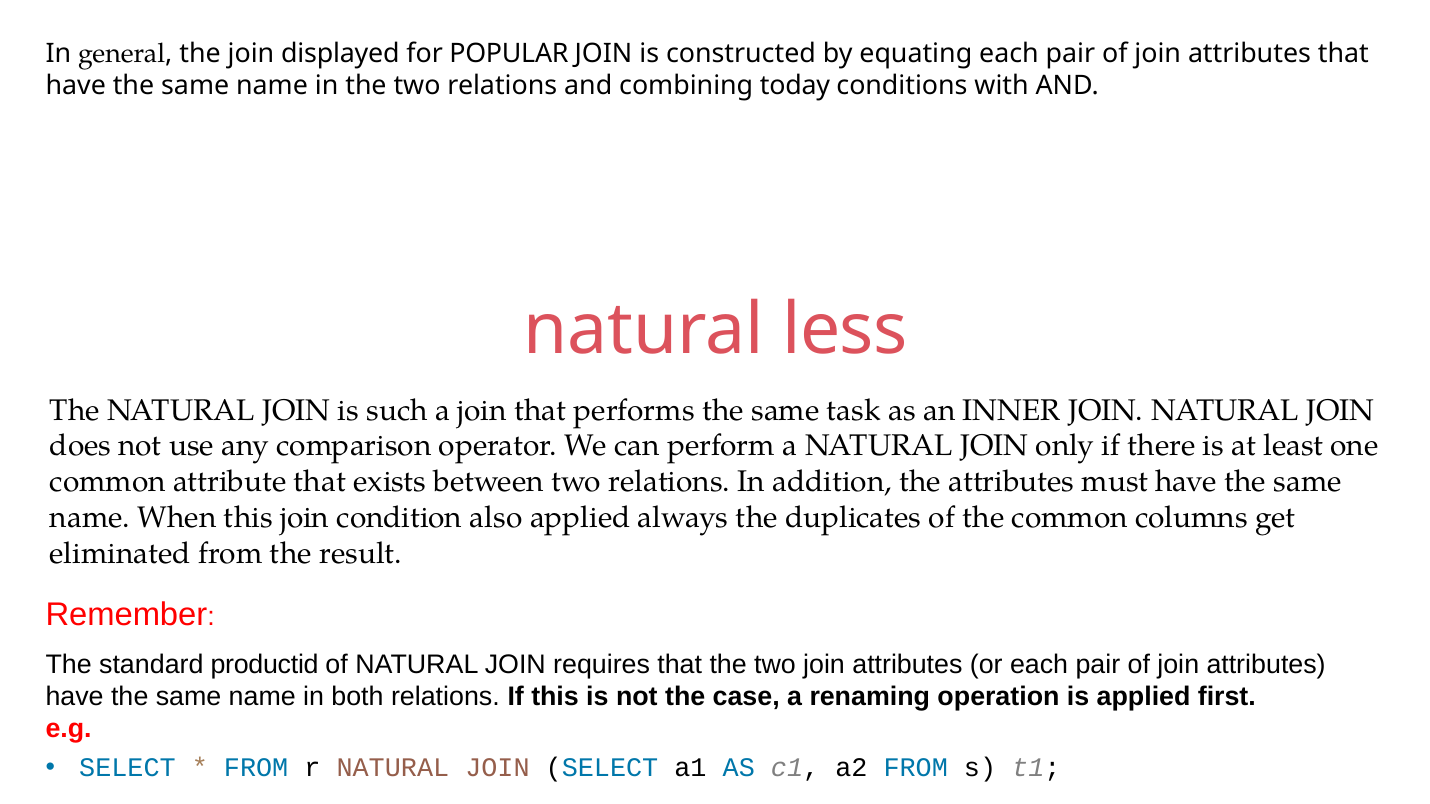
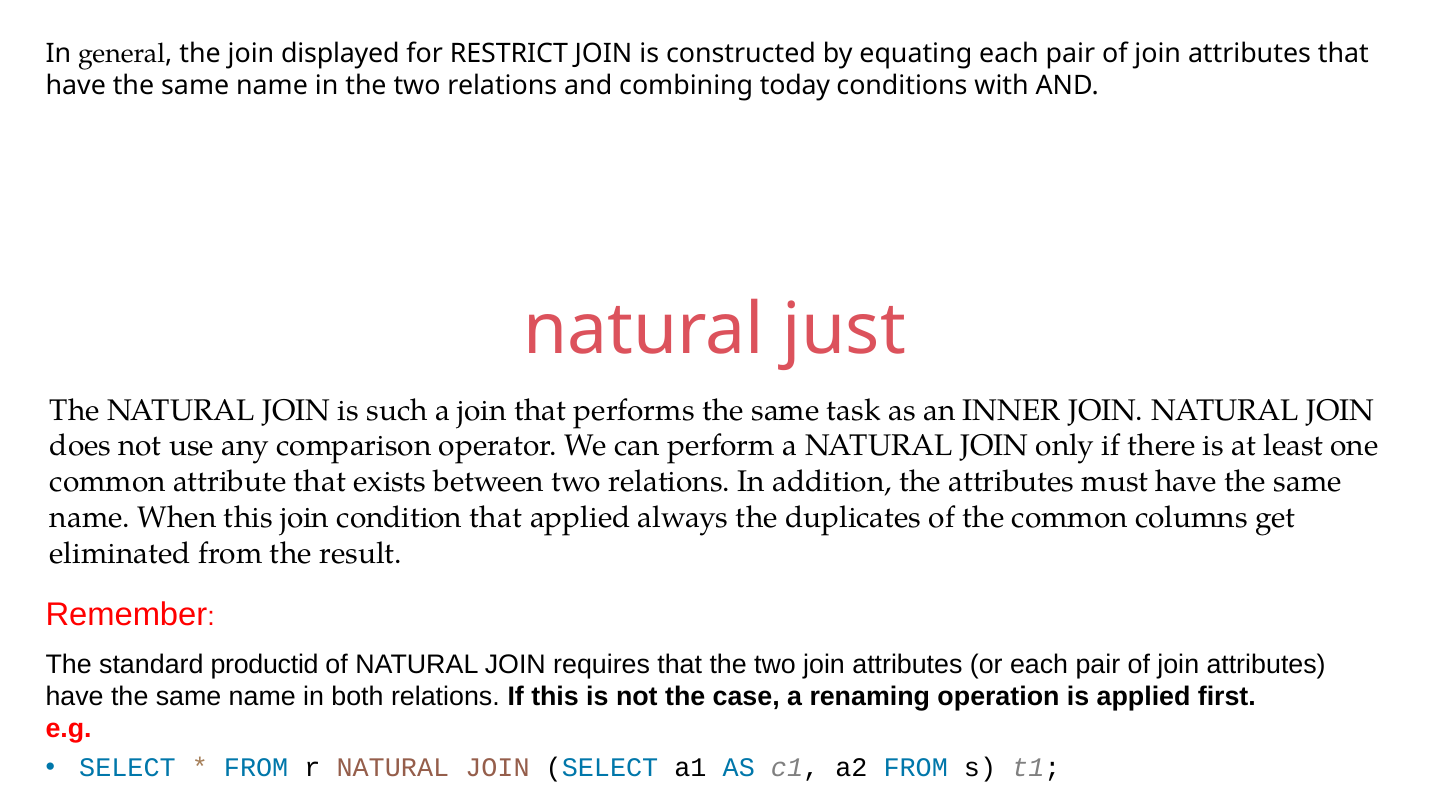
POPULAR: POPULAR -> RESTRICT (509, 54)
less: less -> just (844, 330)
condition also: also -> that (496, 518)
